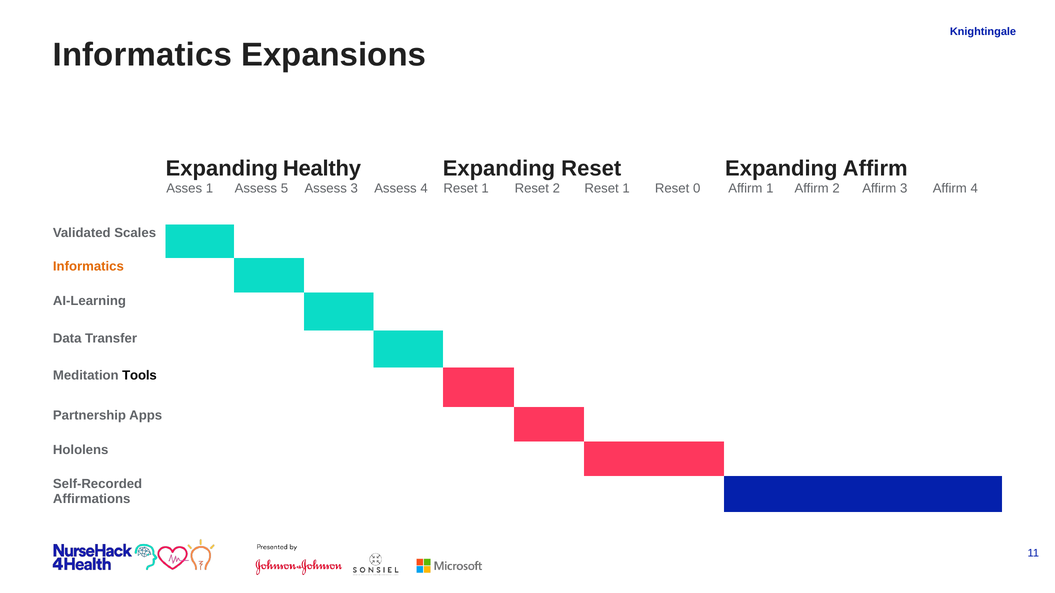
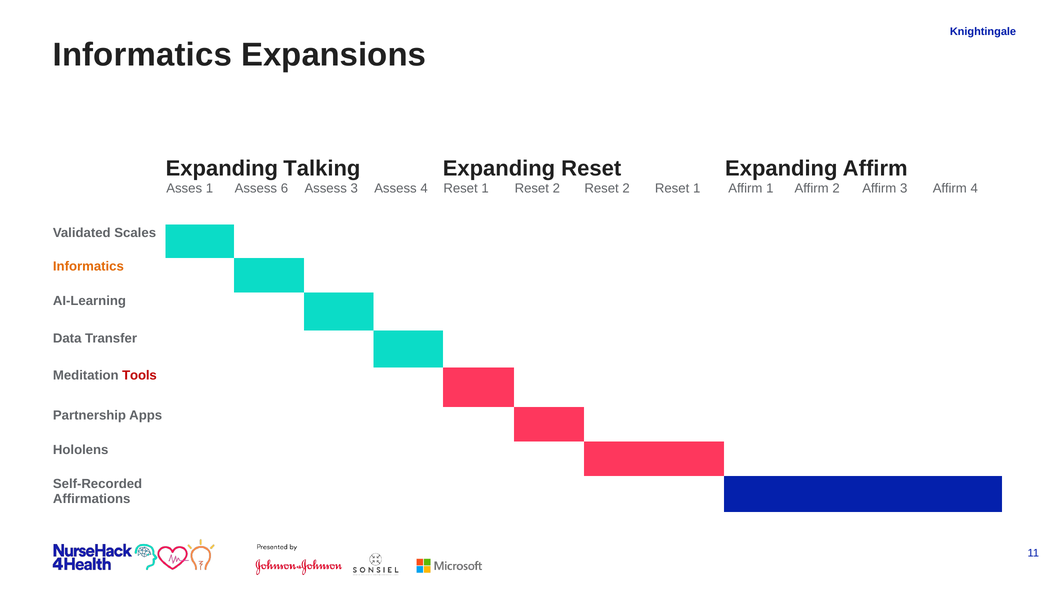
Healthy: Healthy -> Talking (322, 169)
5: 5 -> 6 (284, 189)
2 Reset 1: 1 -> 2 (626, 189)
0: 0 -> 1 (697, 189)
Tools colour: black -> red (139, 376)
